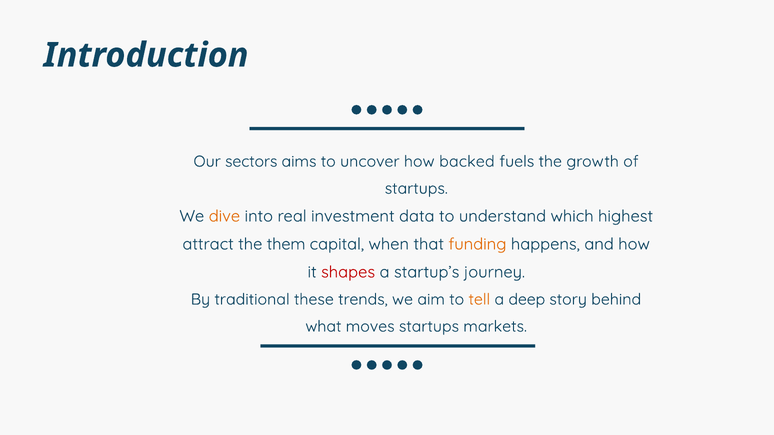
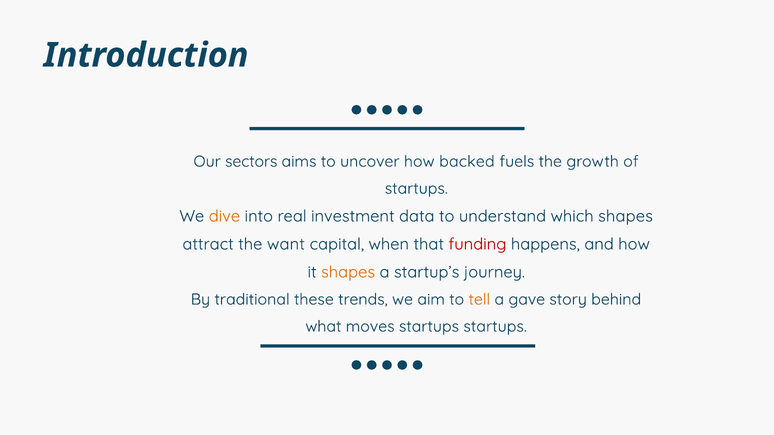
which highest: highest -> shapes (625, 216)
them: them -> want (286, 244)
funding colour: orange -> red (477, 244)
shapes colour: red -> orange (348, 272)
deep: deep -> gave (527, 300)
startups markets: markets -> startups (495, 327)
